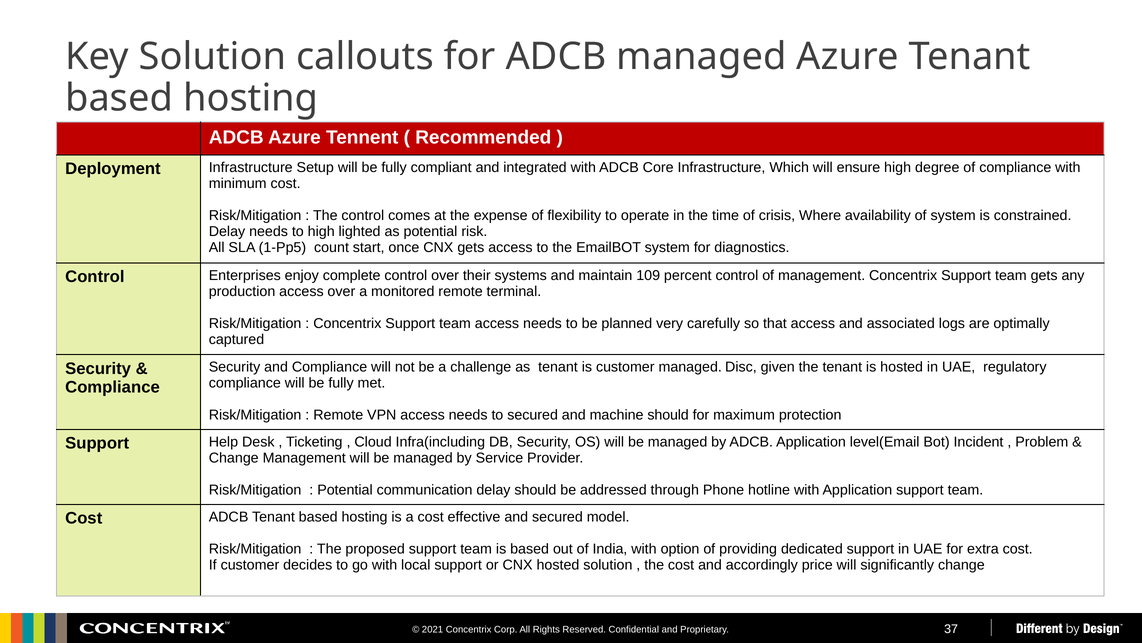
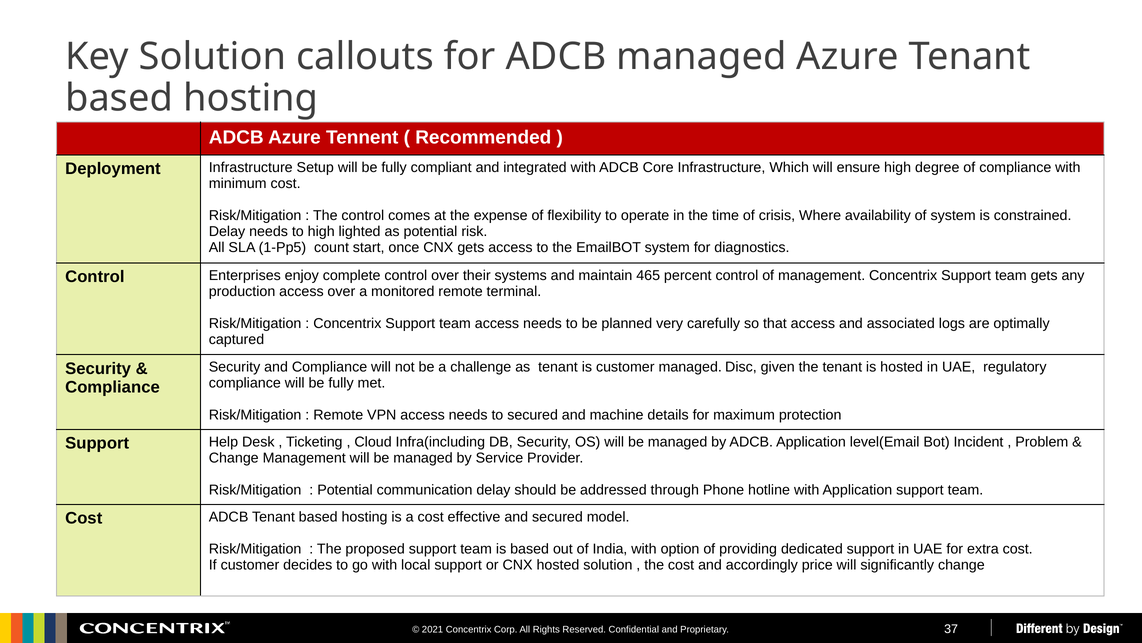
109: 109 -> 465 (648, 275)
machine should: should -> details (668, 415)
